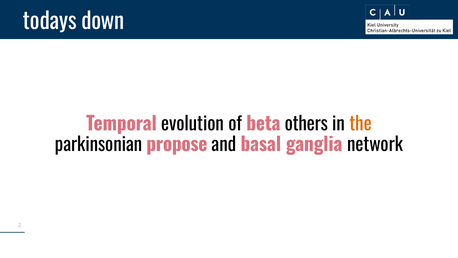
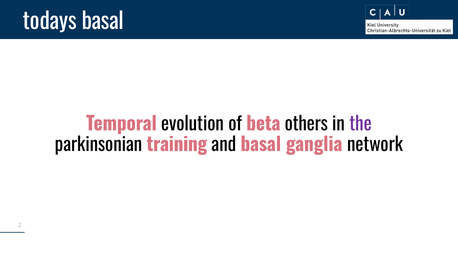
todays down: down -> basal (103, 21)
the colour: orange -> purple (361, 124)
propose: propose -> training (177, 145)
